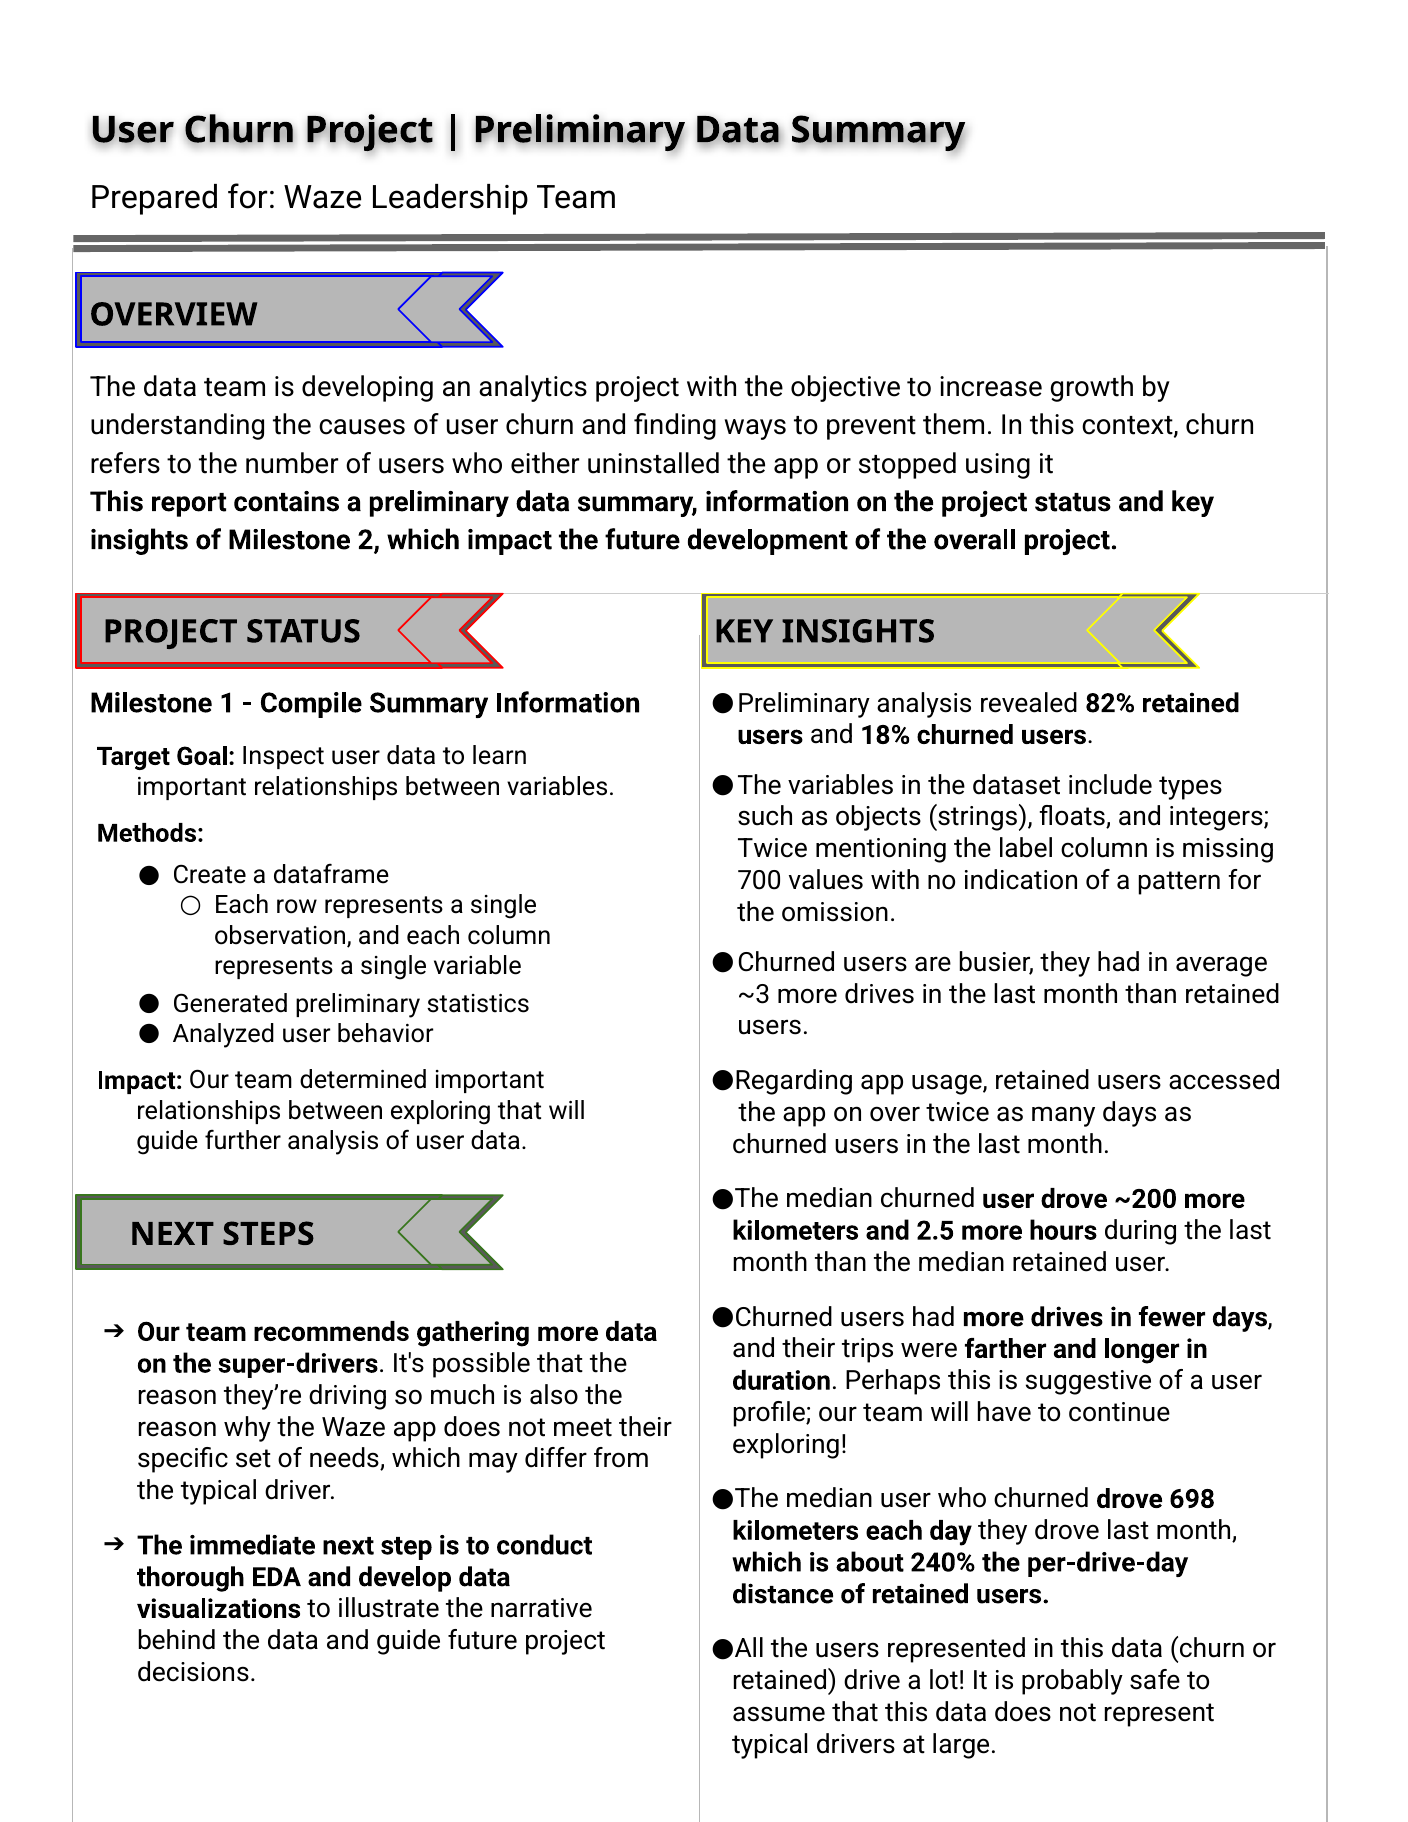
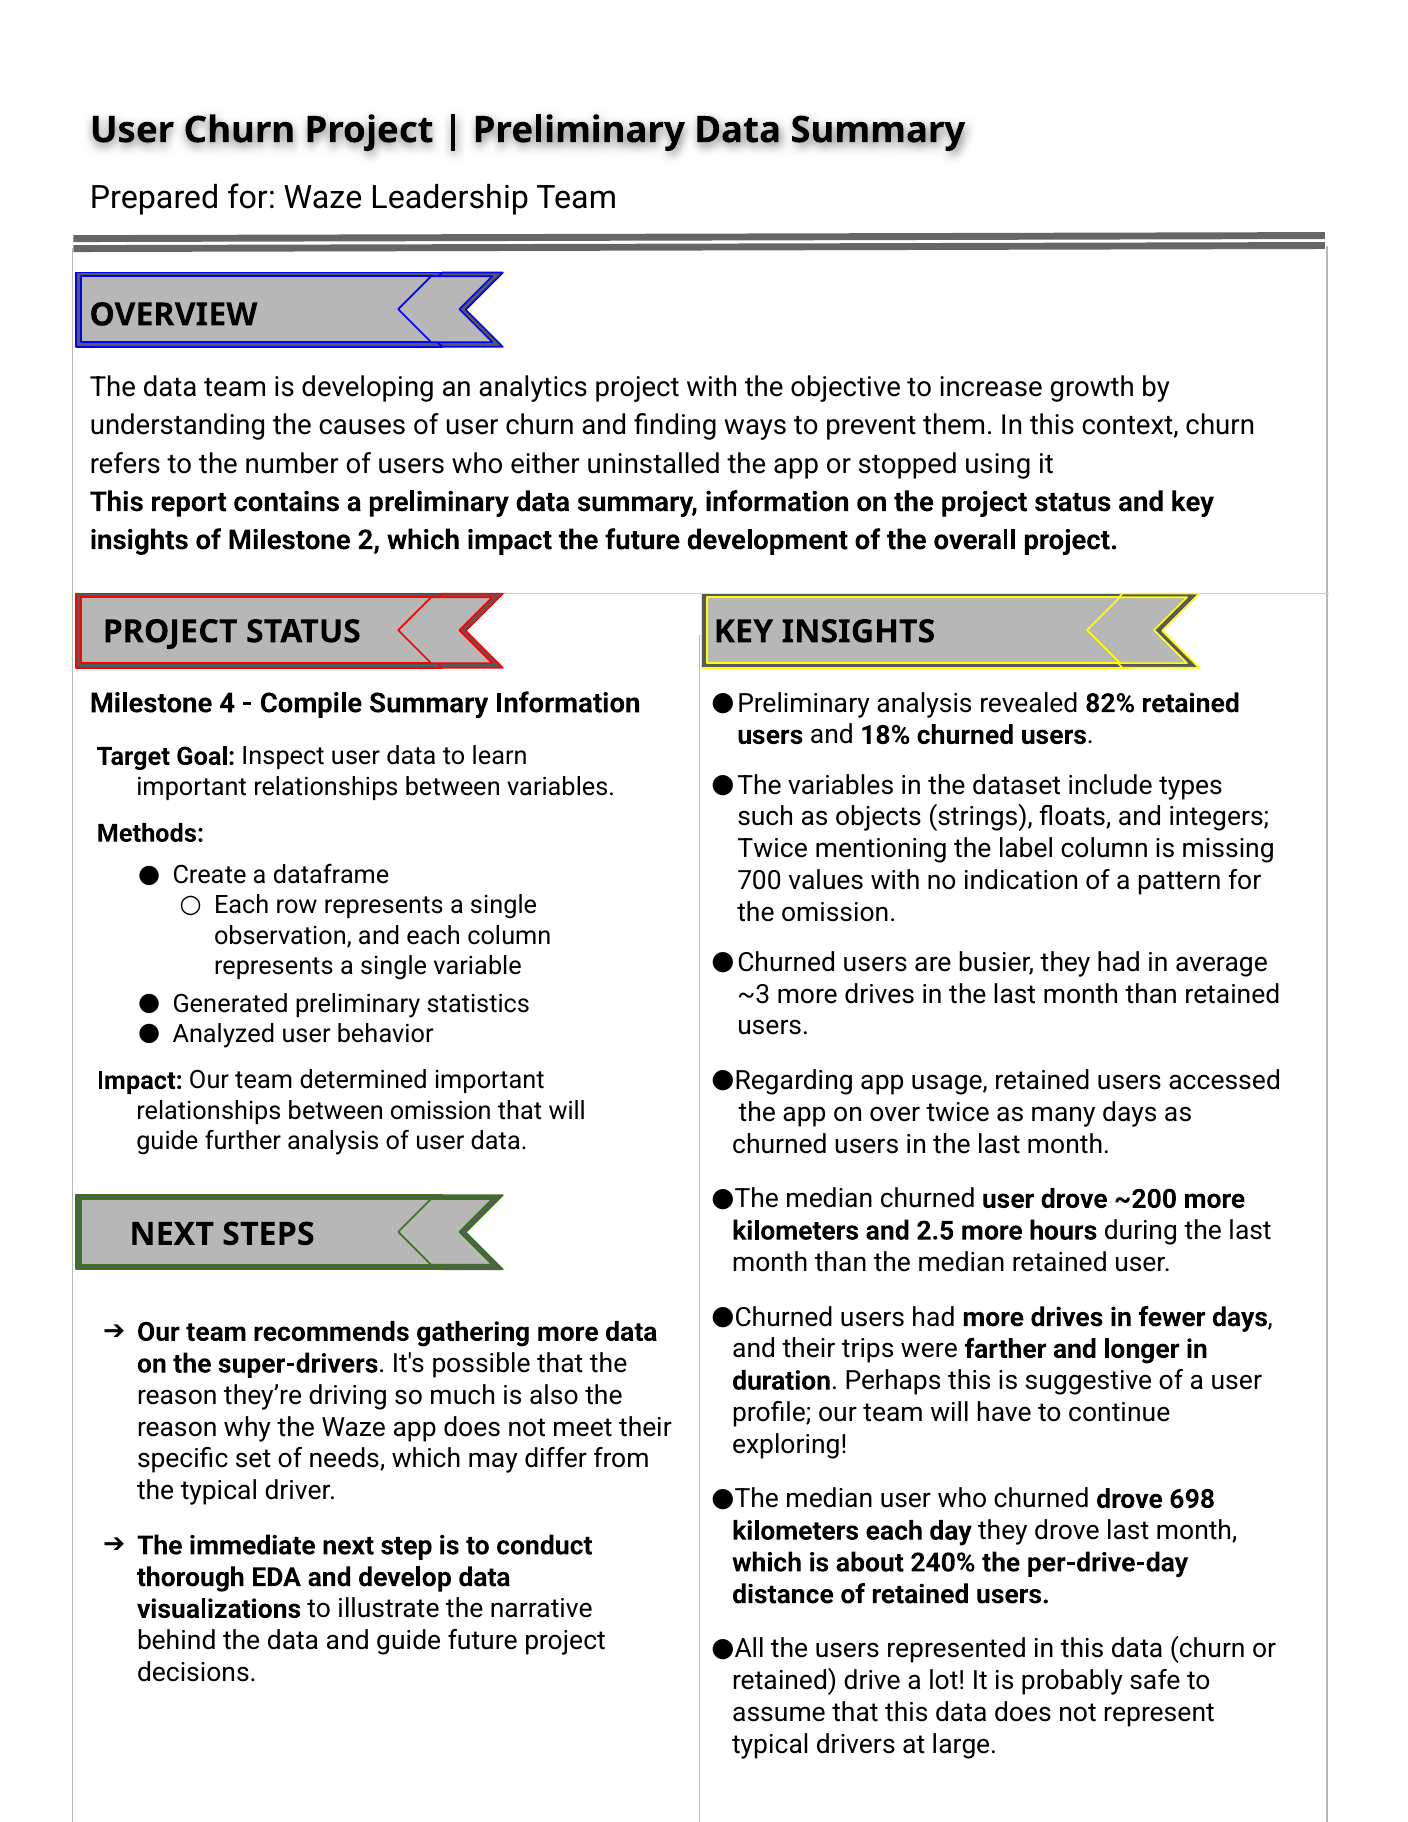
1: 1 -> 4 (227, 703)
between exploring: exploring -> omission (441, 1111)
